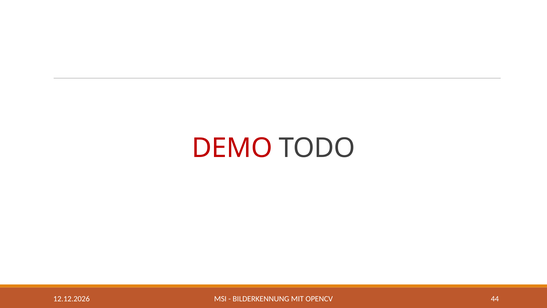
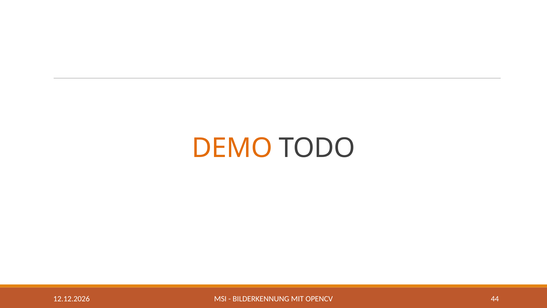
DEMO colour: red -> orange (232, 148)
